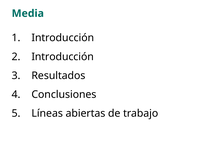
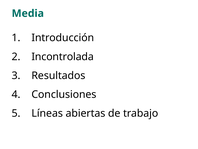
Introducción: Introducción -> Incontrolada (63, 57)
